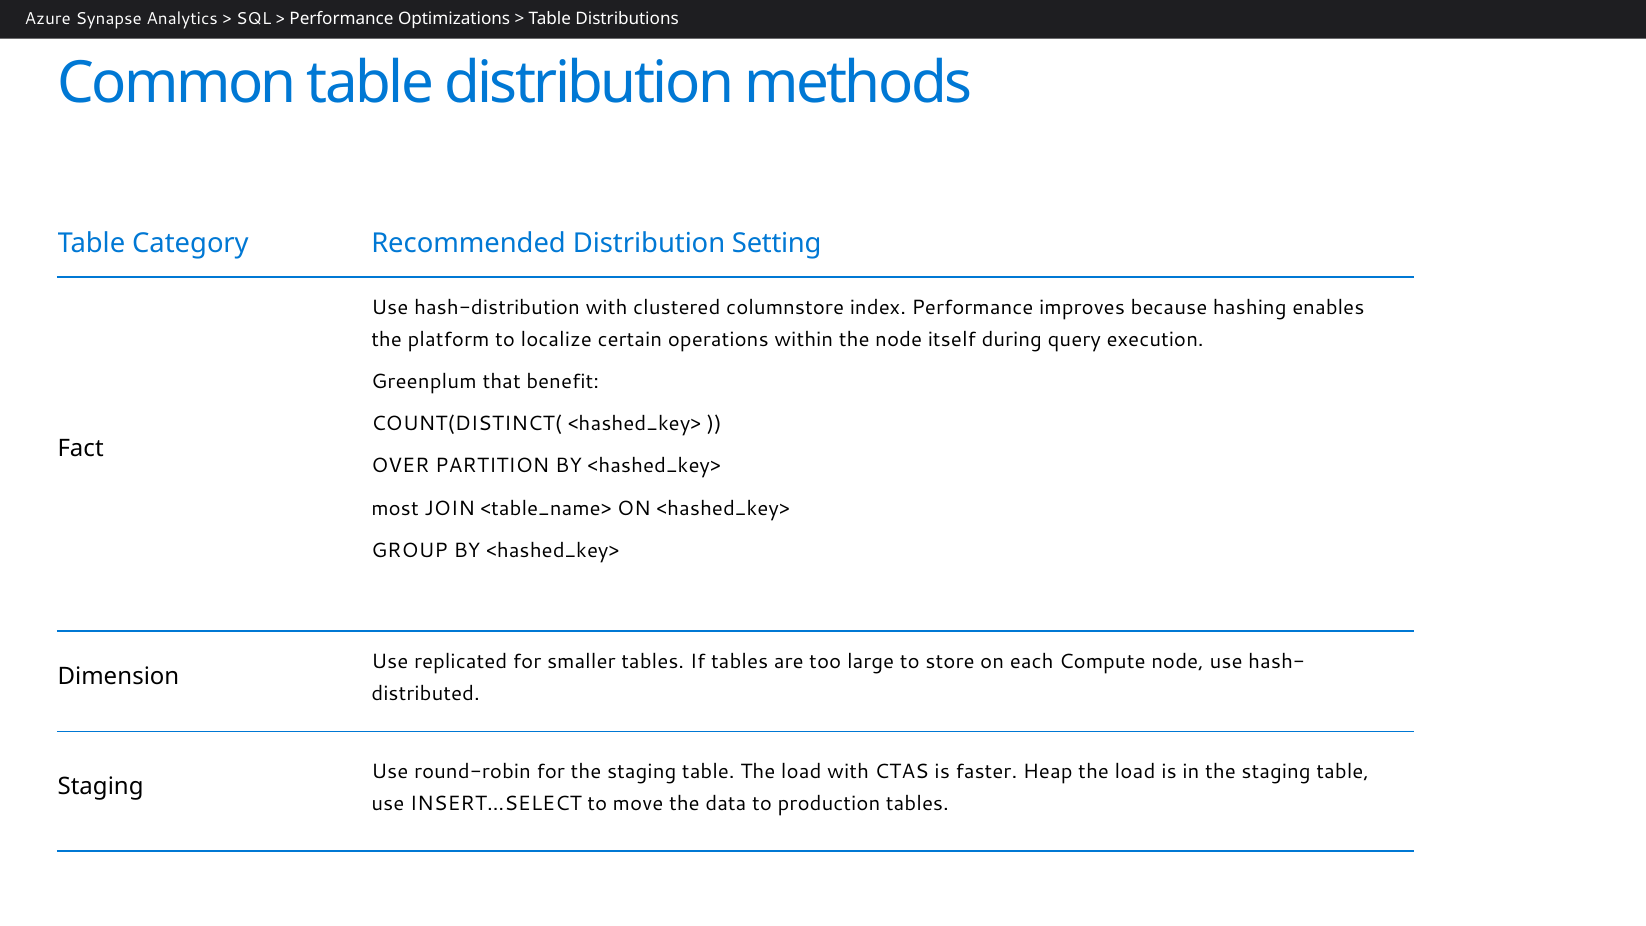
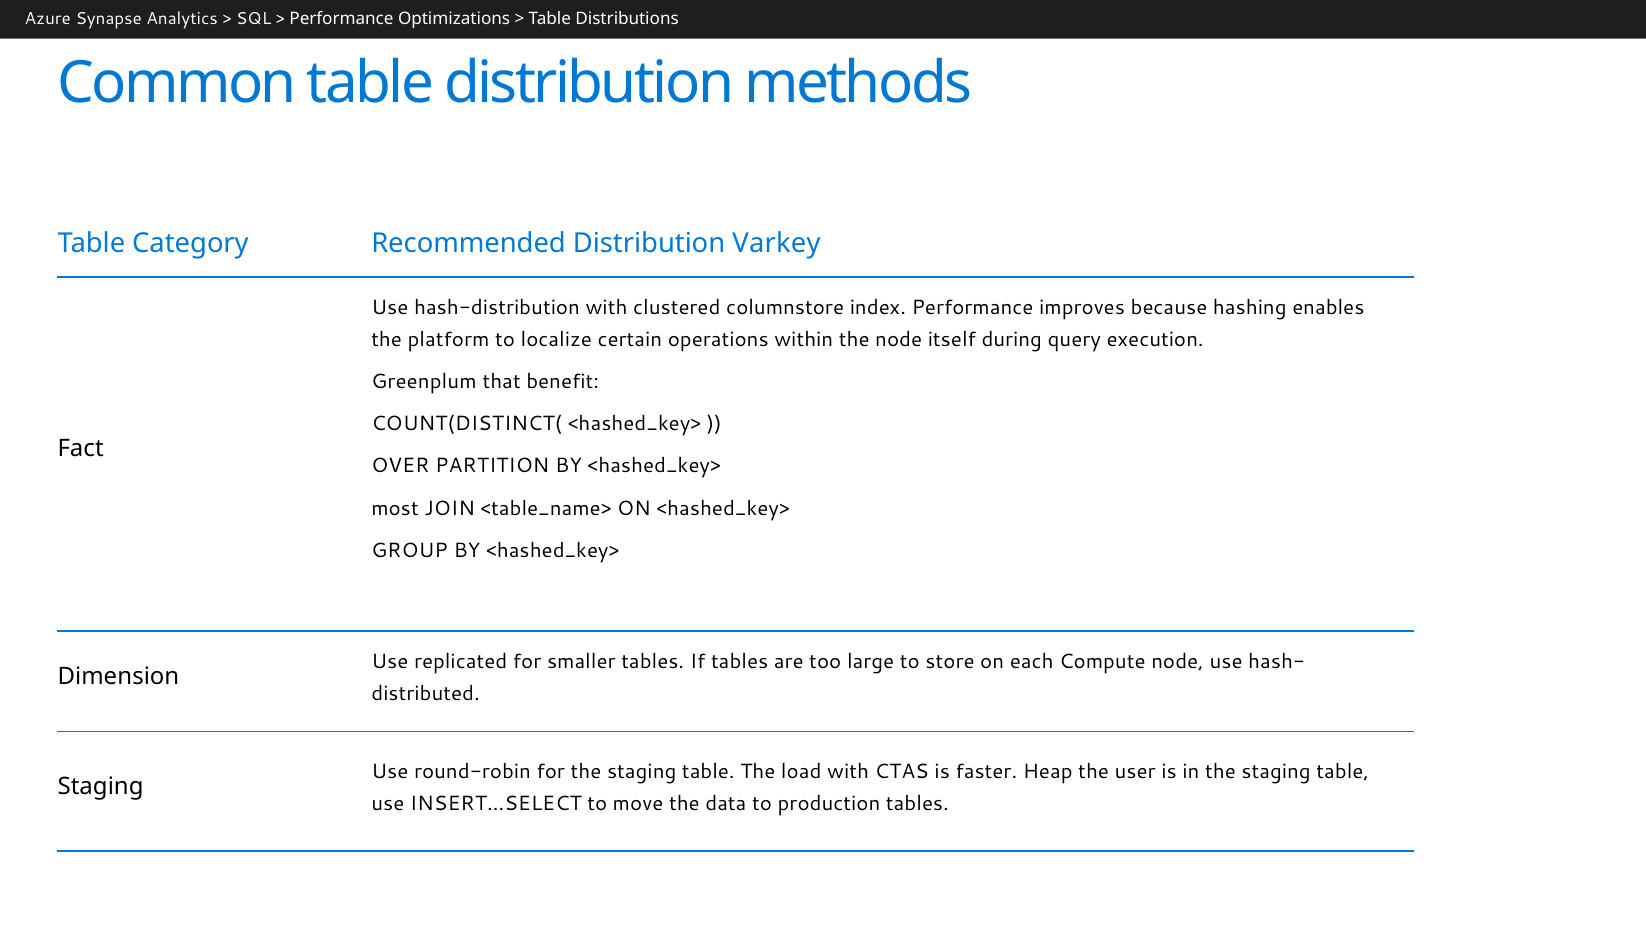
Setting: Setting -> Varkey (777, 244)
load: load -> user (1135, 772)
